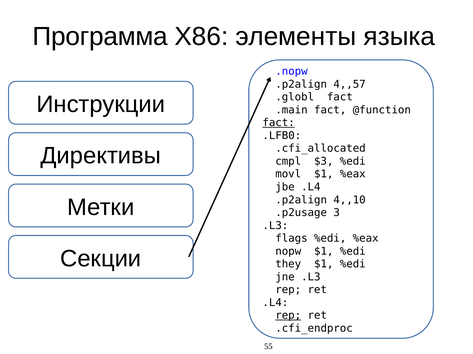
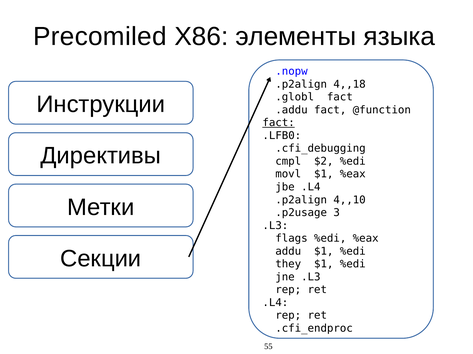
Программа: Программа -> Precomiled (100, 37)
4,,57: 4,,57 -> 4,,18 (350, 84)
.main: .main -> .addu (291, 110)
.cfi_allocated: .cfi_allocated -> .cfi_debugging (321, 149)
$3: $3 -> $2 (324, 162)
nopw: nopw -> addu (288, 252)
rep underline: present -> none (288, 316)
